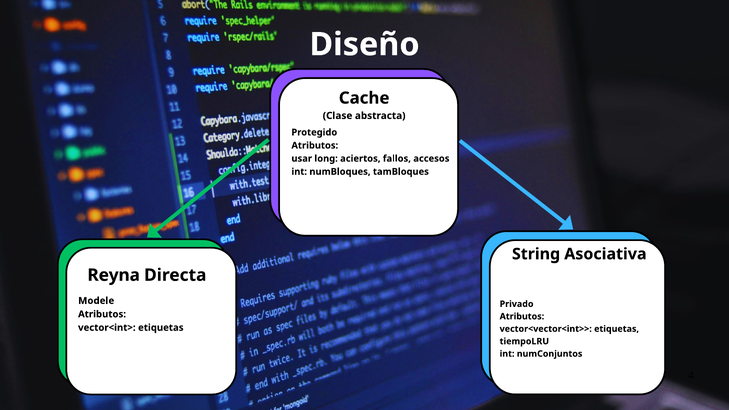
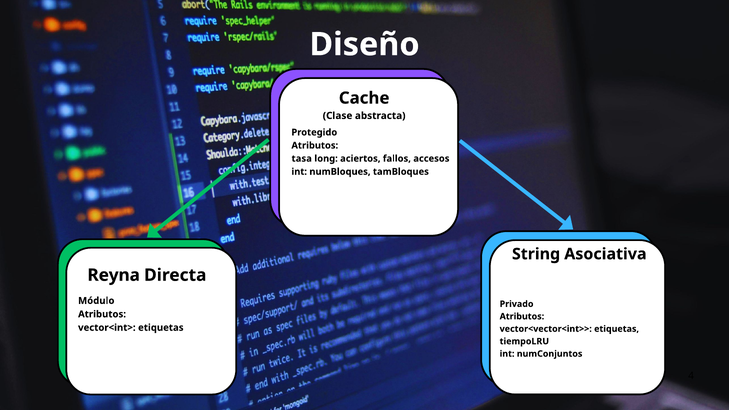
usar: usar -> tasa (302, 159)
Modele: Modele -> Módulo (96, 301)
